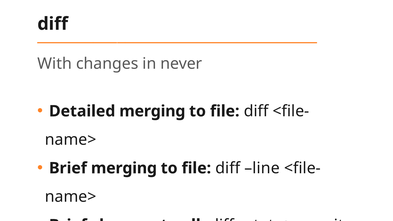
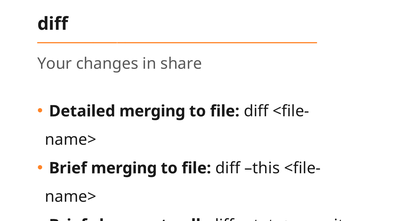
With: With -> Your (55, 64)
never: never -> share (181, 64)
line: line -> this (262, 168)
